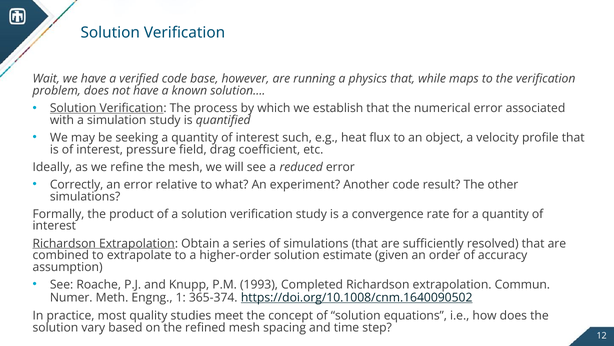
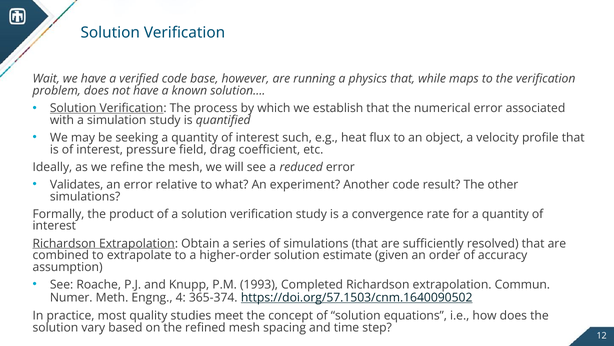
Correctly: Correctly -> Validates (77, 184)
1: 1 -> 4 (181, 297)
https://doi.org/10.1008/cnm.1640090502: https://doi.org/10.1008/cnm.1640090502 -> https://doi.org/57.1503/cnm.1640090502 (357, 297)
